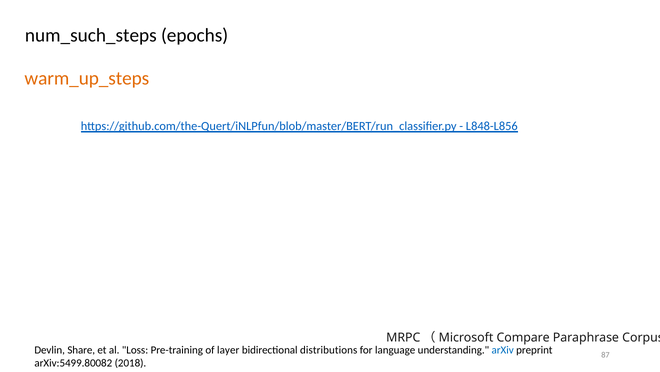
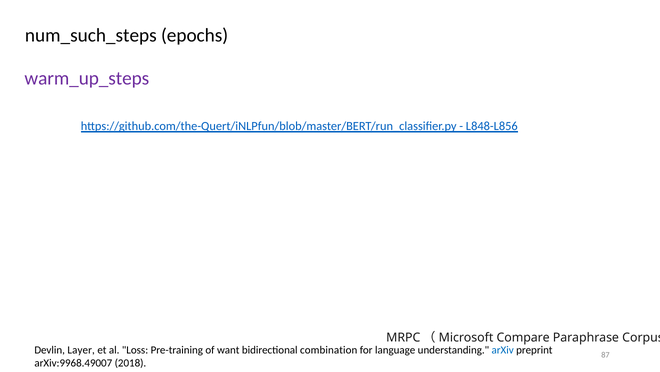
warm_up_steps colour: orange -> purple (87, 78)
Share: Share -> Layer (81, 349)
layer: layer -> want (228, 349)
distributions: distributions -> combination (329, 349)
arXiv:5499.80082: arXiv:5499.80082 -> arXiv:9968.49007 (73, 363)
